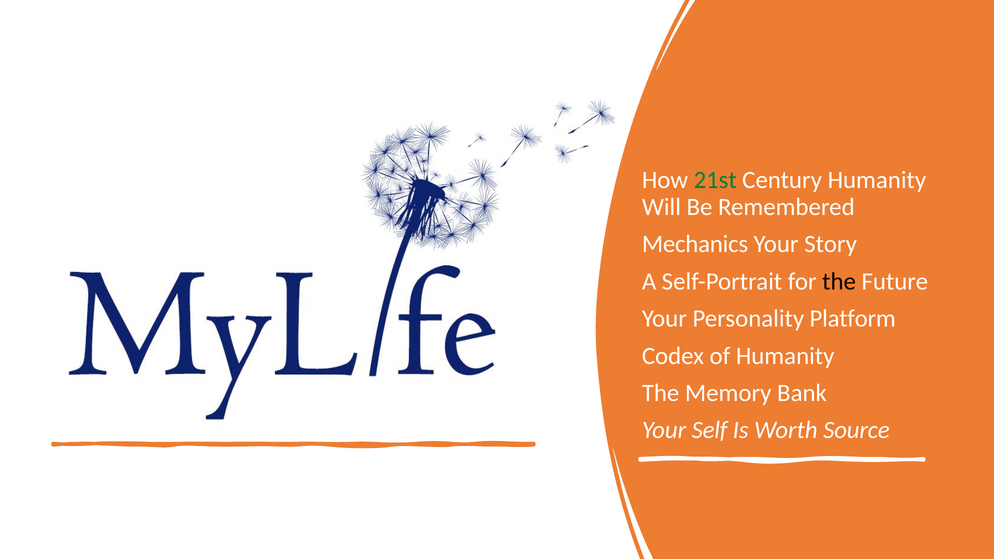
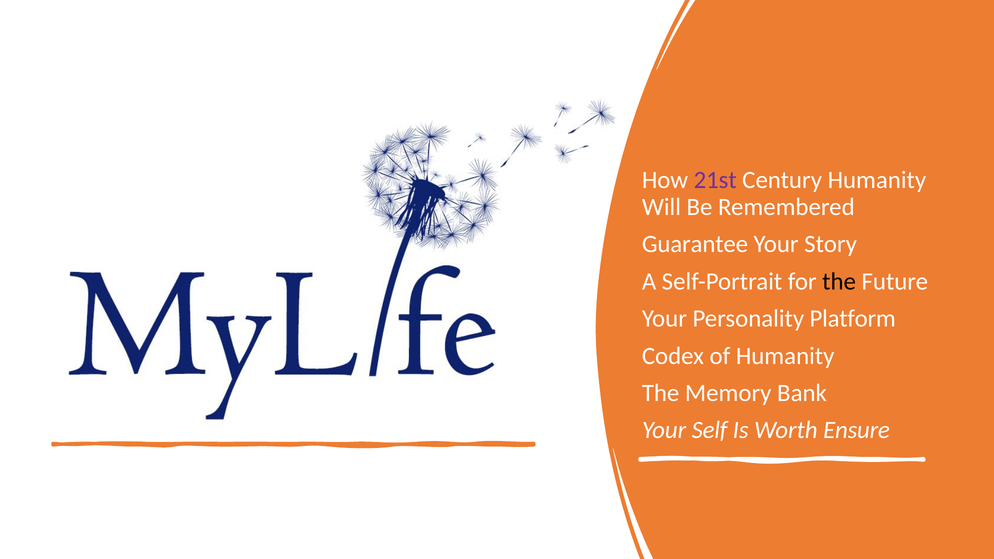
21st colour: green -> purple (715, 180)
Mechanics: Mechanics -> Guarantee (695, 244)
Source: Source -> Ensure (856, 430)
